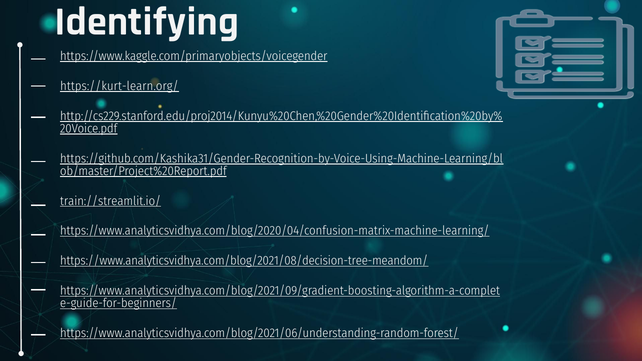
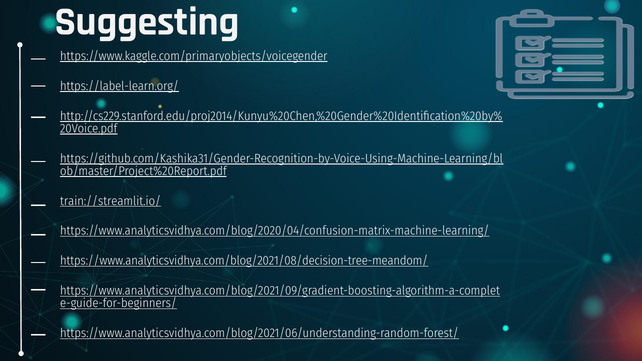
Identifying: Identifying -> Suggesting (147, 21)
https://kurt-learn.org/: https://kurt-learn.org/ -> https://label-learn.org/ (119, 86)
